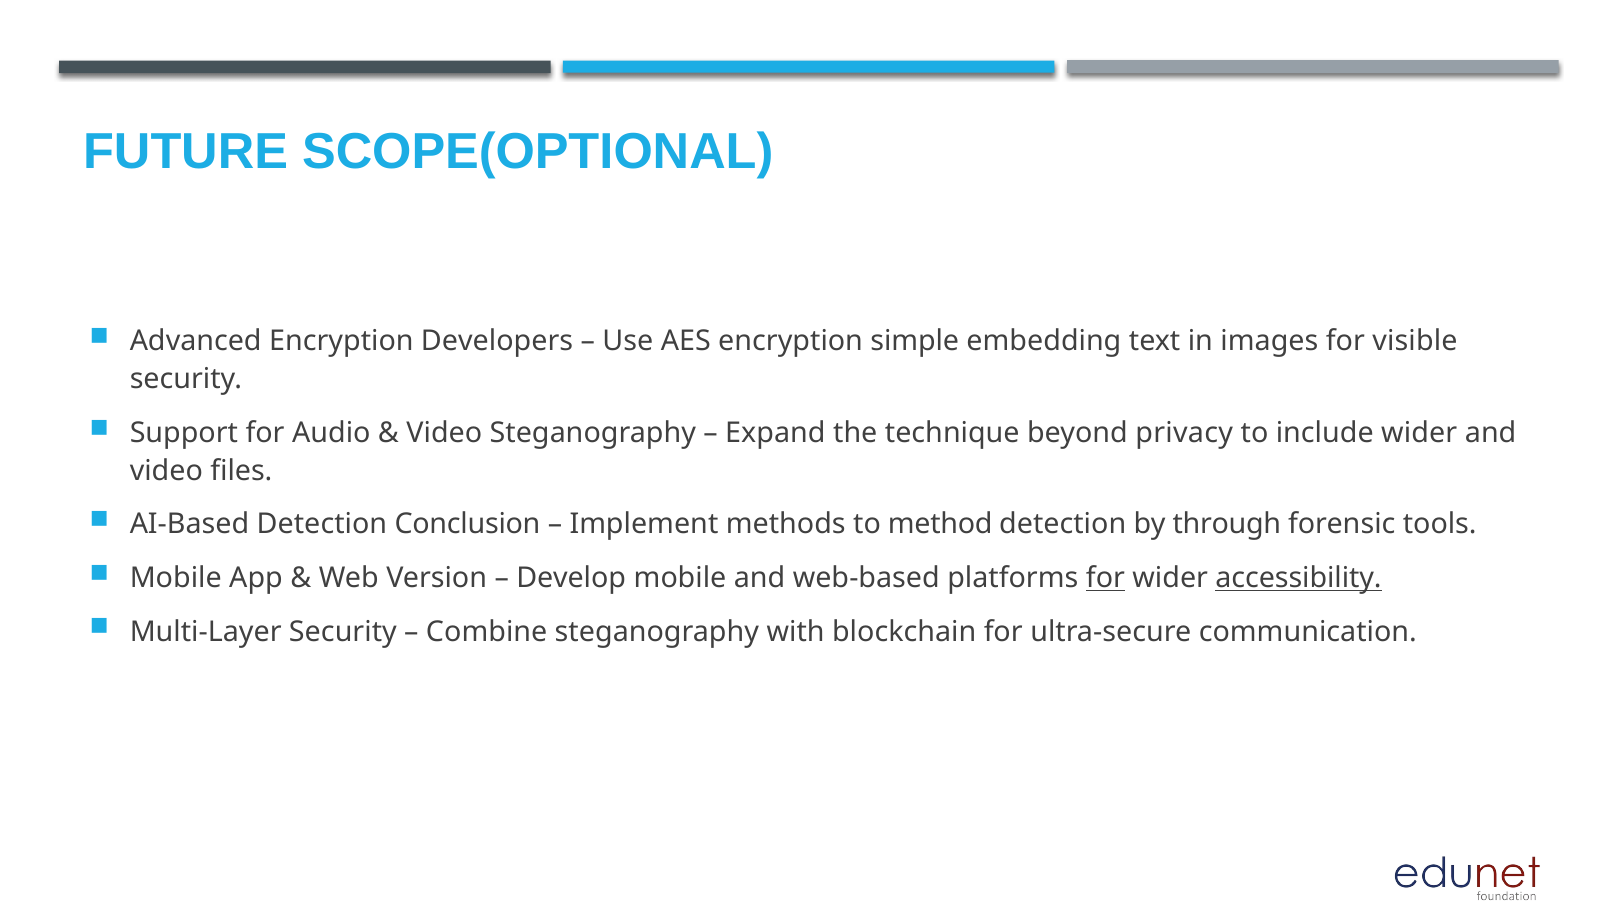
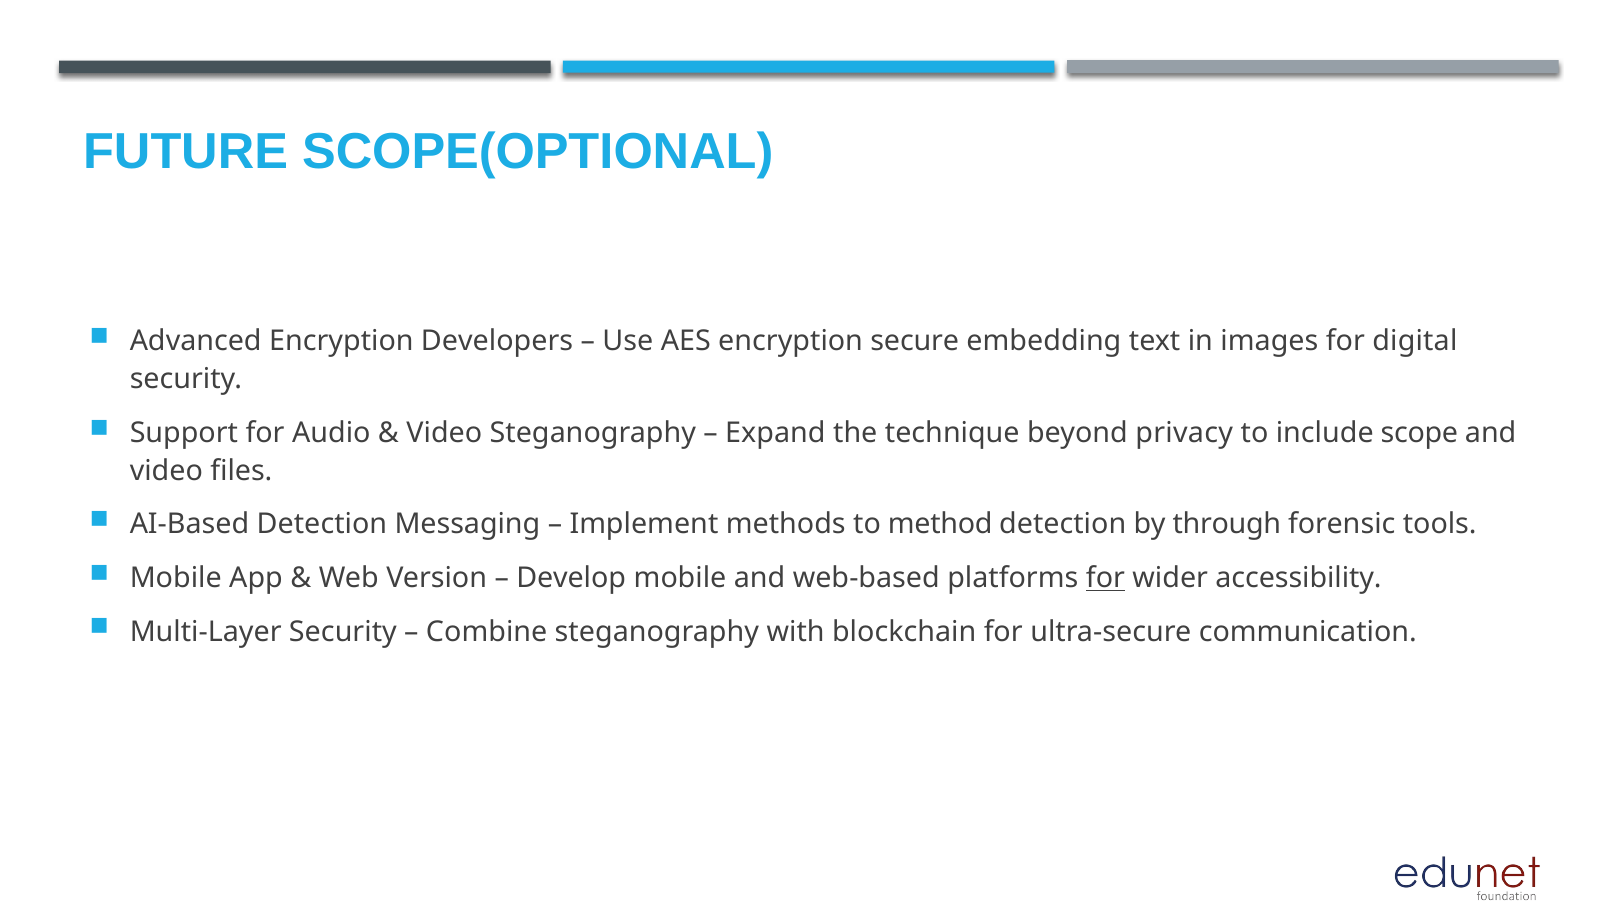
simple: simple -> secure (915, 341)
visible: visible -> digital (1415, 341)
include wider: wider -> scope (1419, 433)
Conclusion: Conclusion -> Messaging (467, 524)
accessibility underline: present -> none (1299, 578)
